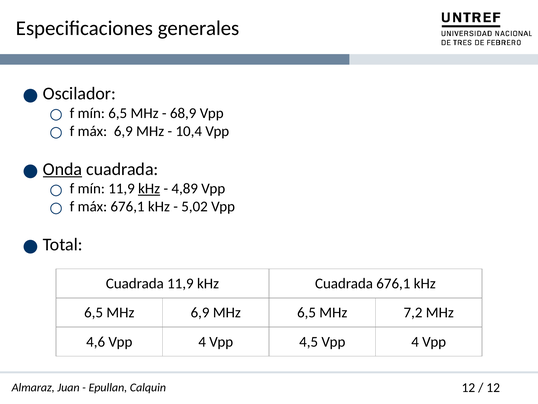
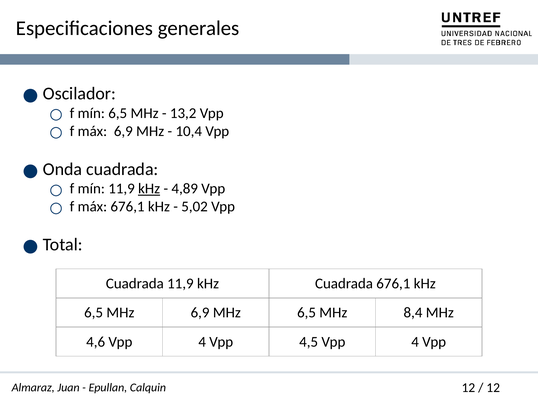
68,9: 68,9 -> 13,2 (183, 113)
Onda underline: present -> none (62, 169)
7,2: 7,2 -> 8,4 (413, 312)
